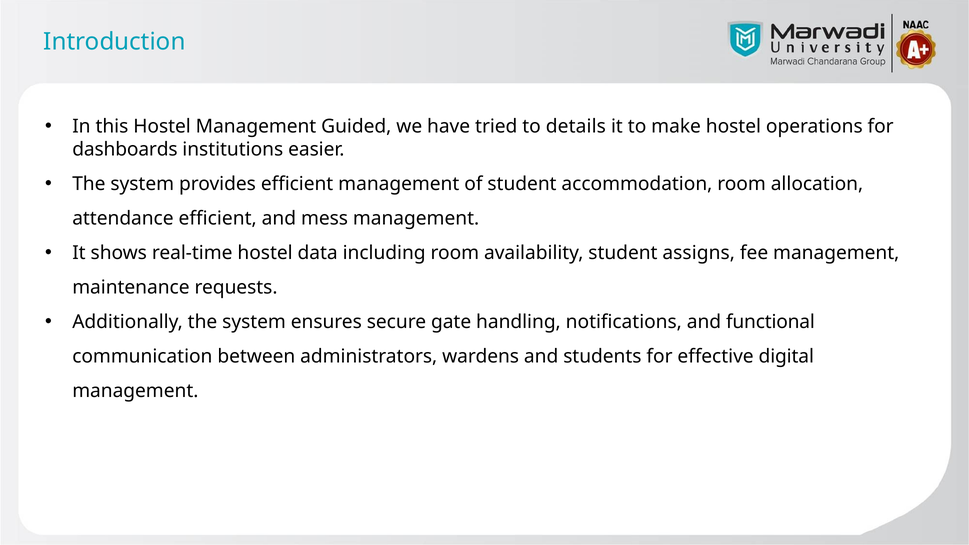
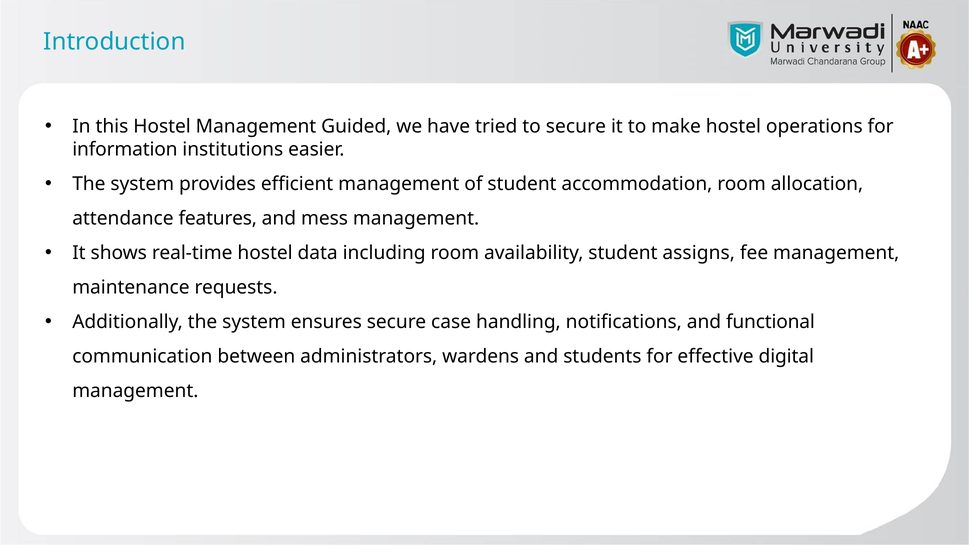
to details: details -> secure (576, 127)
dashboards: dashboards -> information (125, 150)
attendance efficient: efficient -> features (218, 219)
gate: gate -> case (451, 322)
